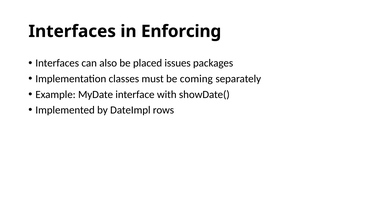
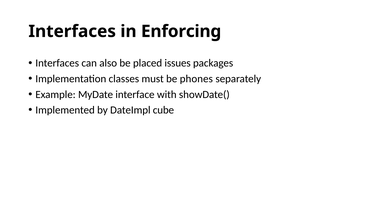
coming: coming -> phones (196, 79)
rows: rows -> cube (163, 110)
